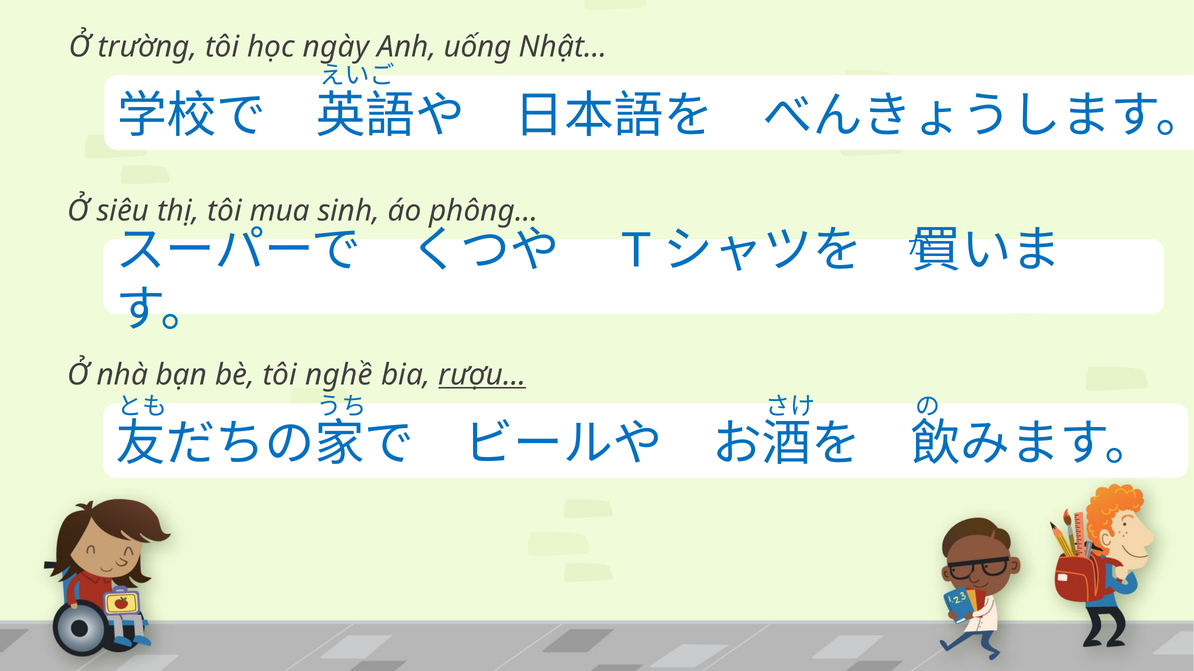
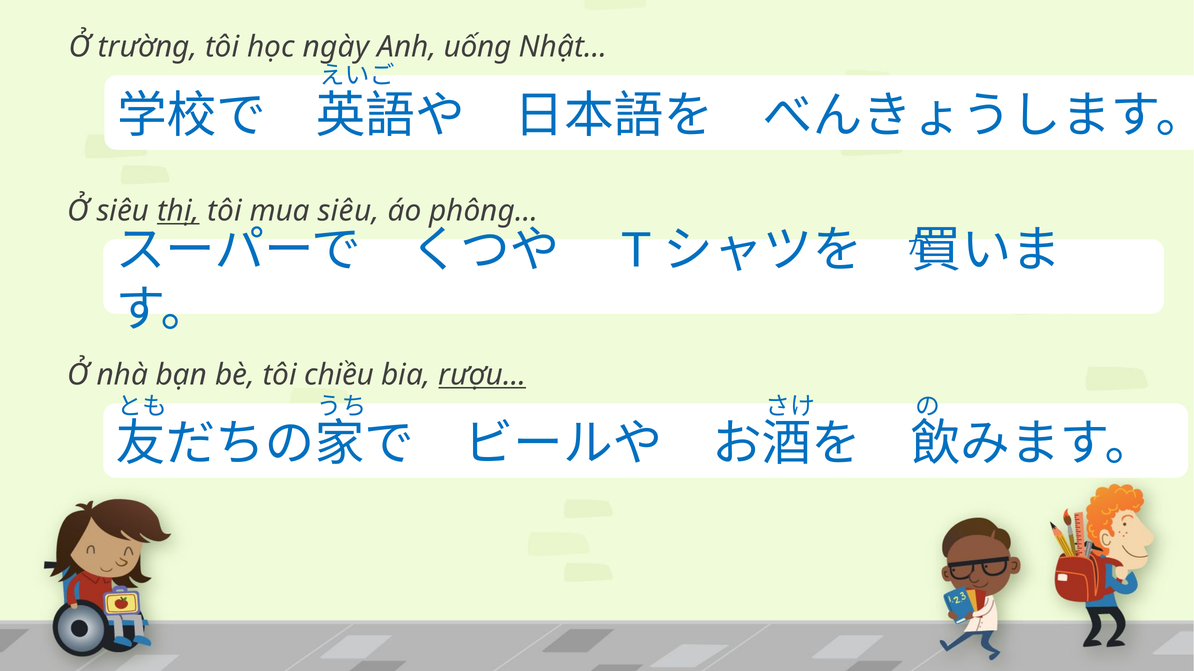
thị underline: none -> present (178, 211)
mua sinh: sinh -> siêu (349, 211)
nghề: nghề -> chiều (339, 375)
